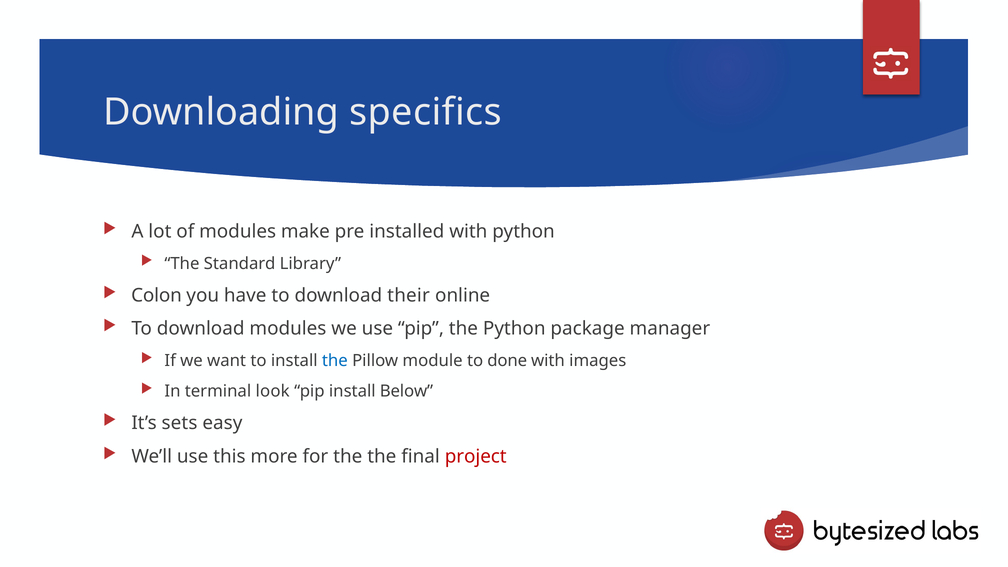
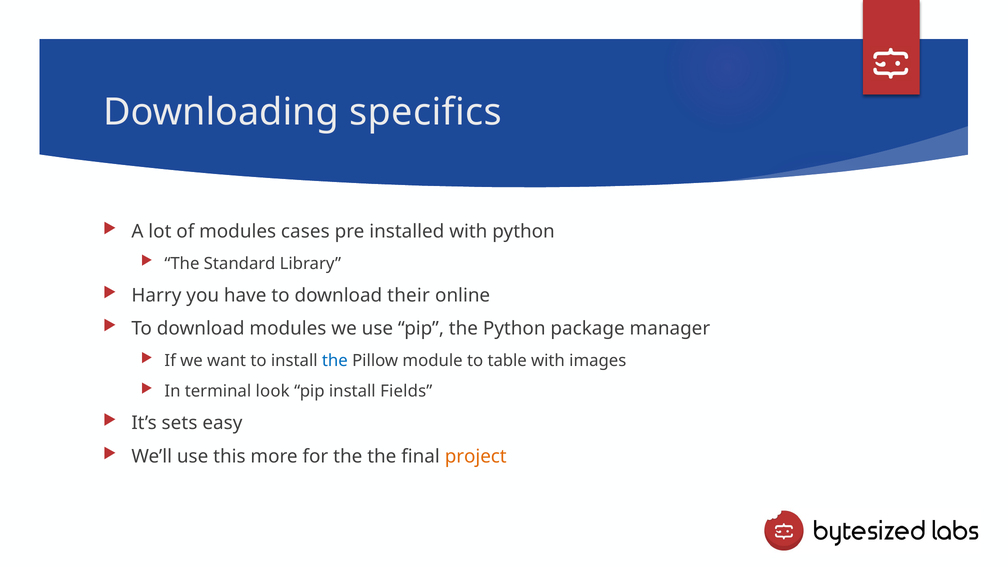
make: make -> cases (305, 232)
Colon: Colon -> Harry (156, 296)
done: done -> table (507, 360)
Below: Below -> Fields (406, 391)
project colour: red -> orange (476, 456)
